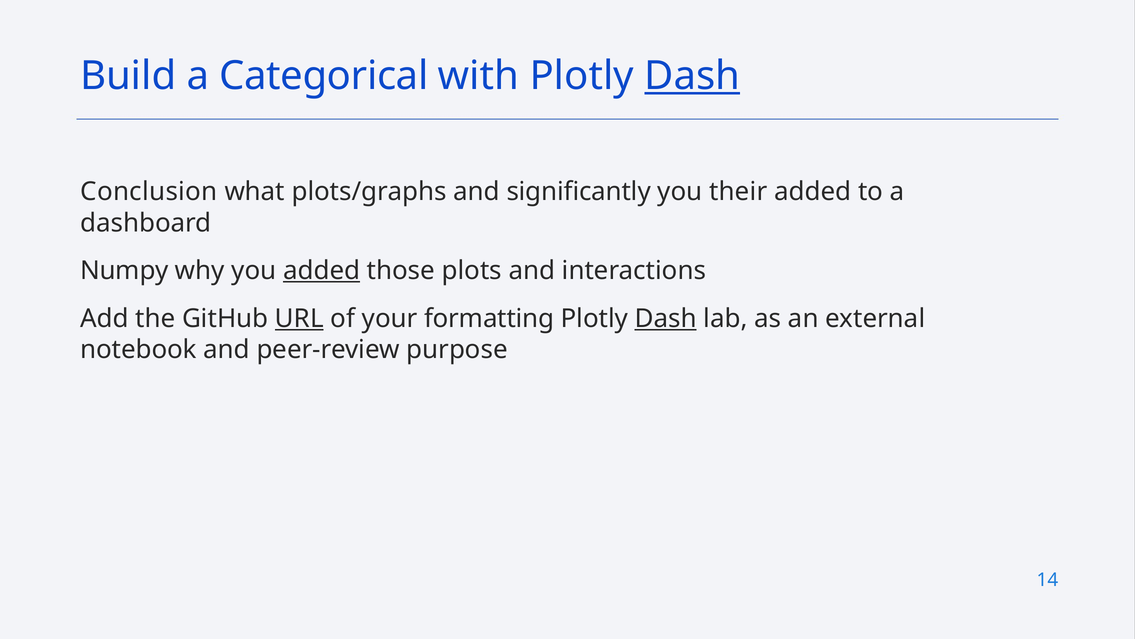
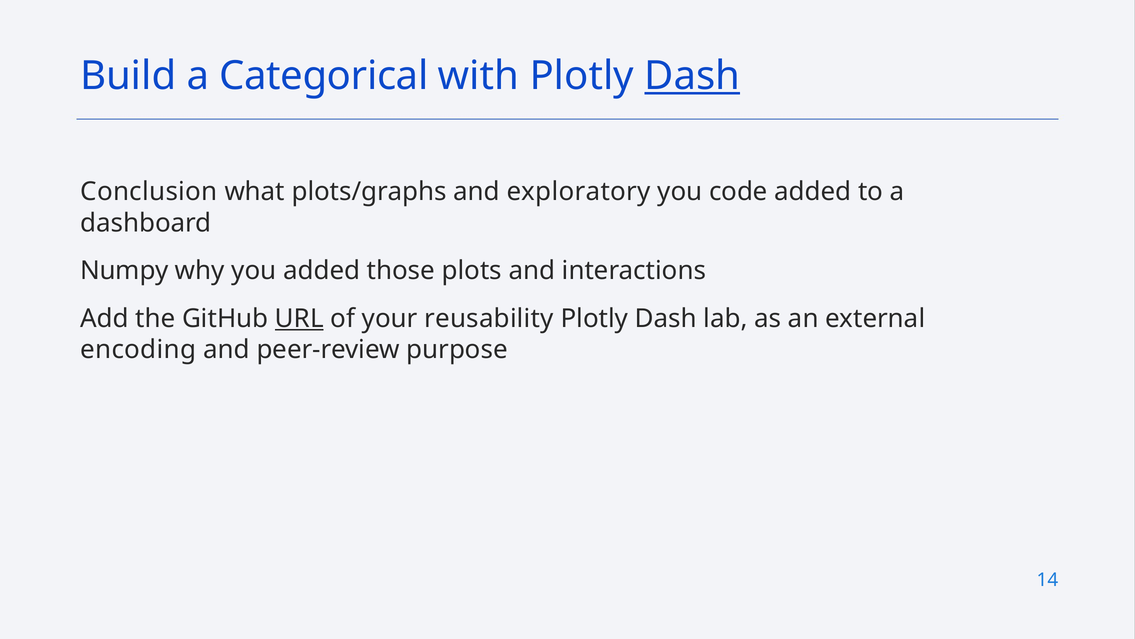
significantly: significantly -> exploratory (578, 192)
their: their -> code (738, 192)
added underline: present -> none (322, 270)
formatting: formatting -> reusability (489, 318)
Dash underline: present -> none (666, 318)
notebook: notebook -> encoding (138, 349)
